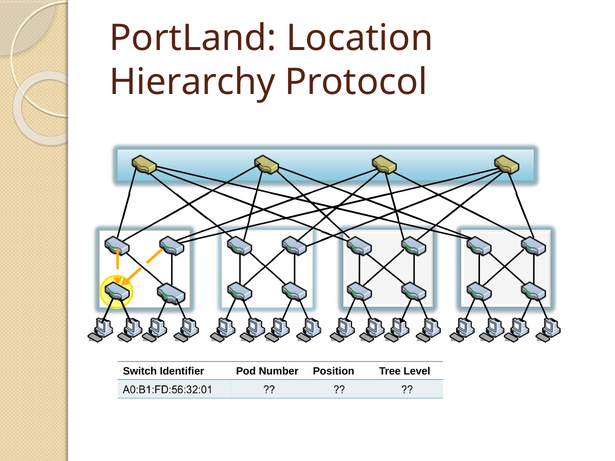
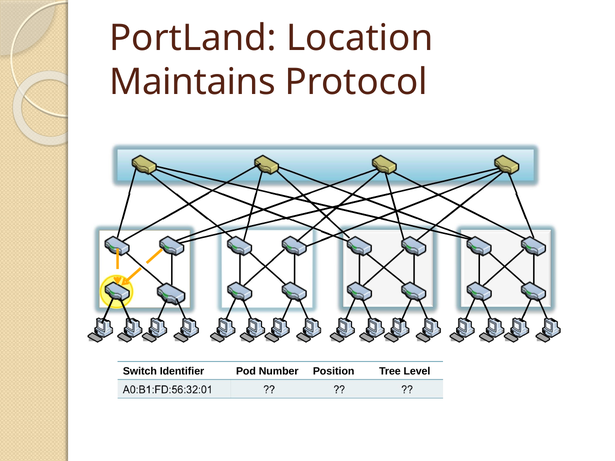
Hierarchy: Hierarchy -> Maintains (192, 82)
